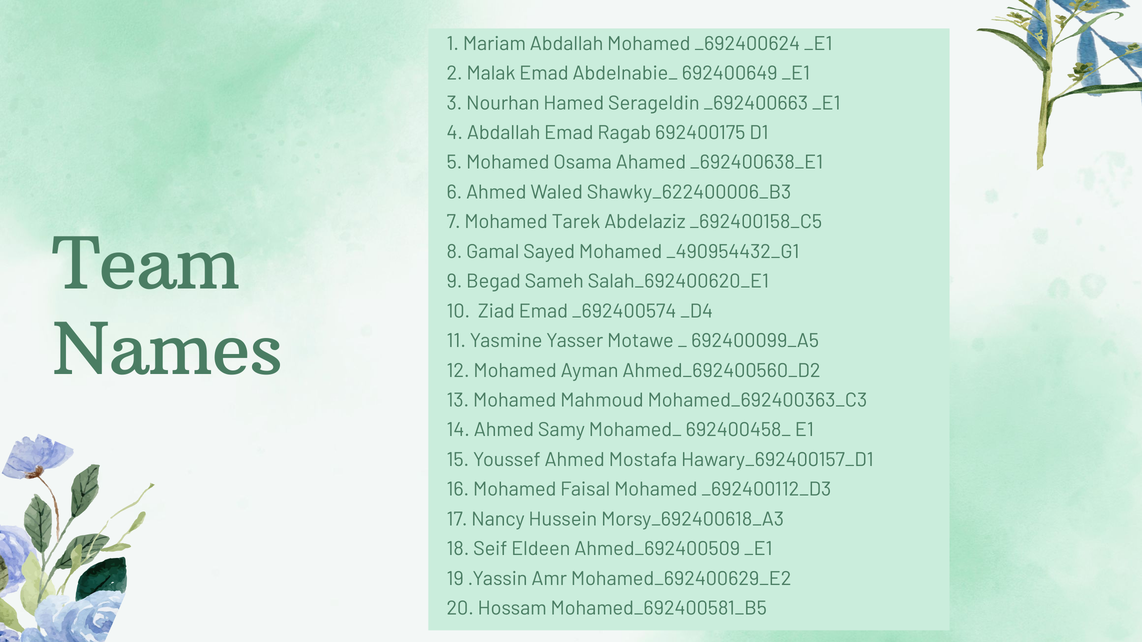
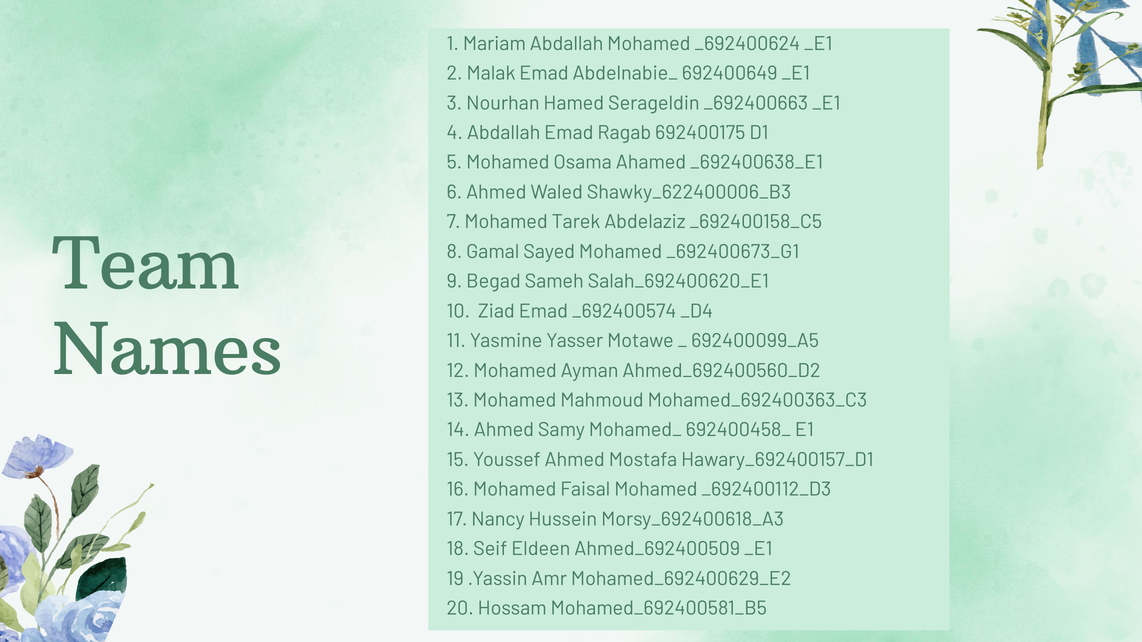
_490954432_G1: _490954432_G1 -> _692400673_G1 (733, 252)
